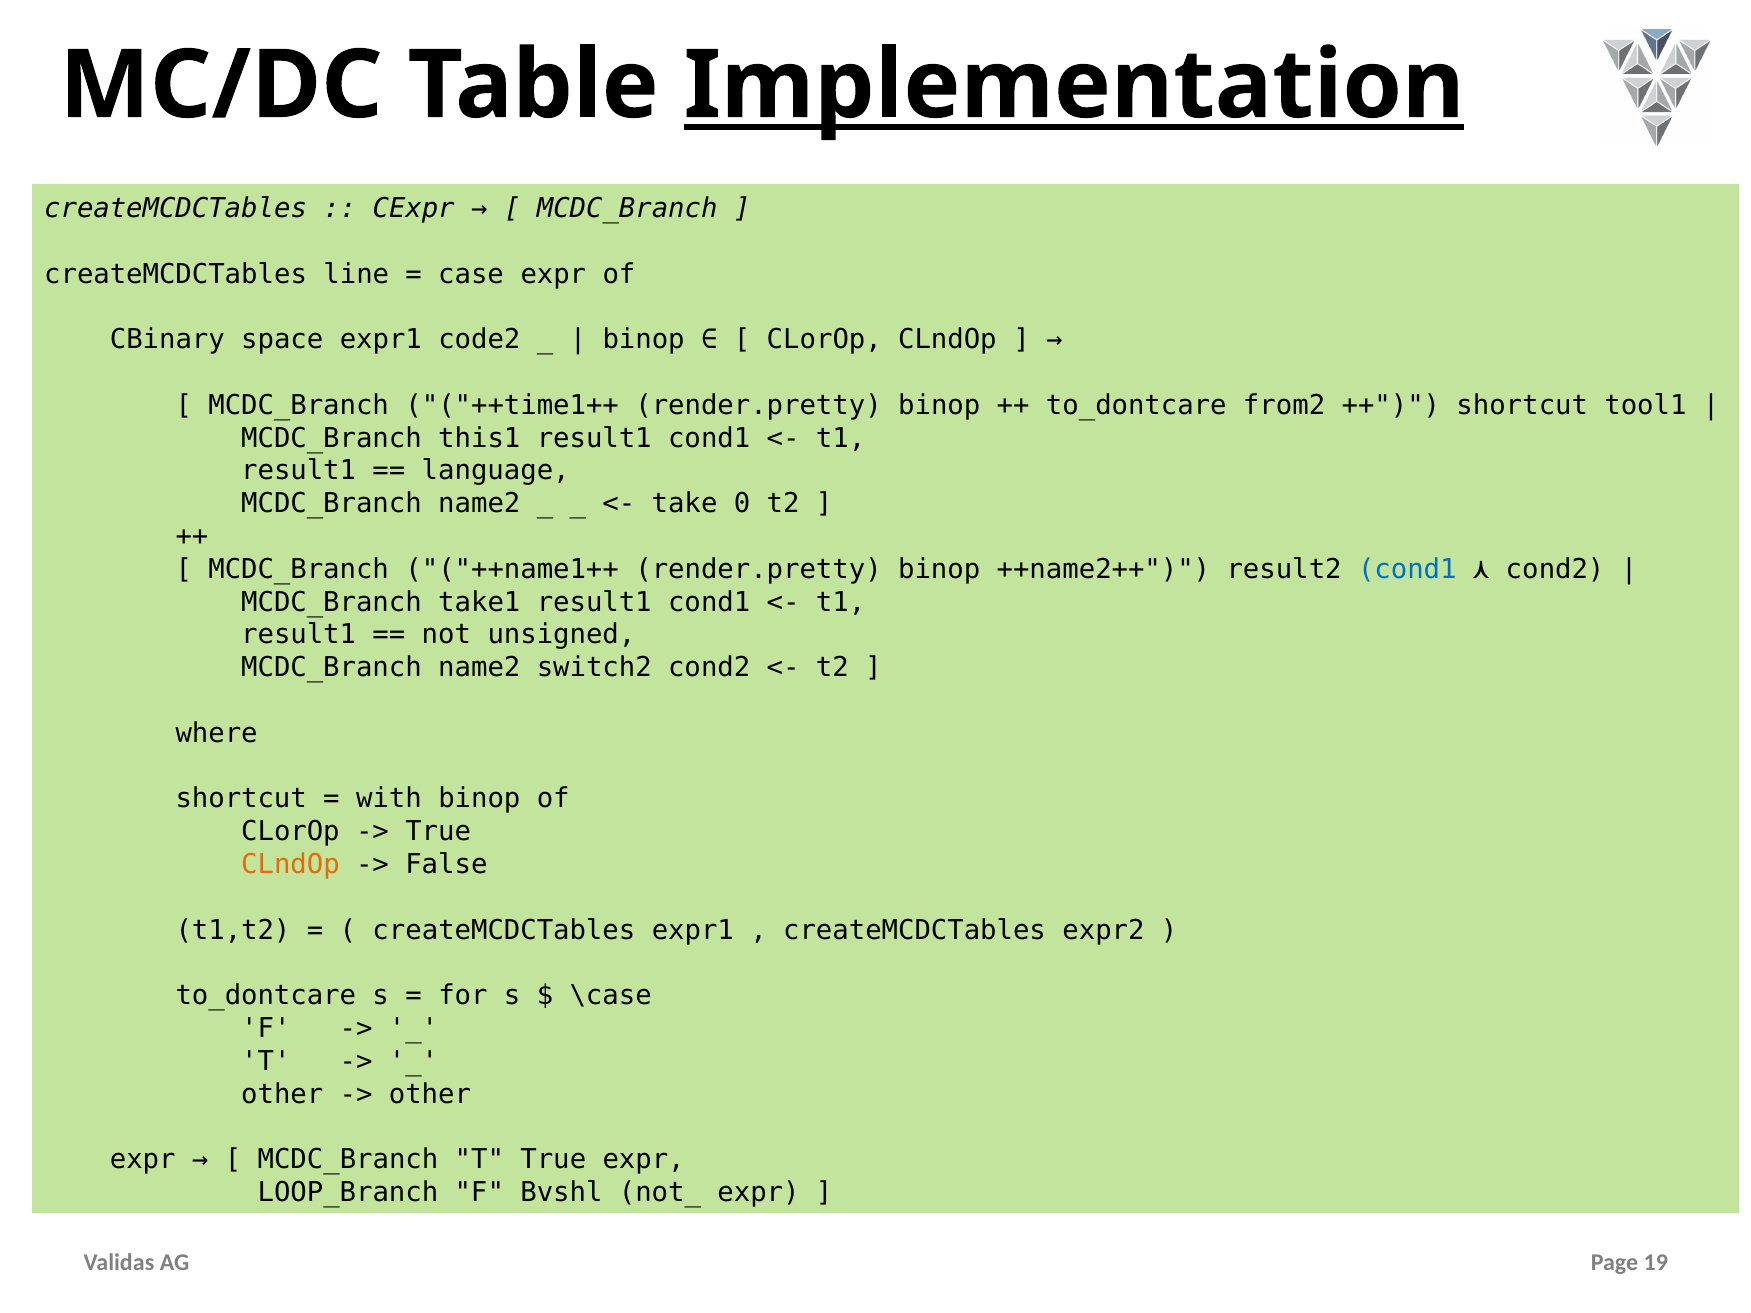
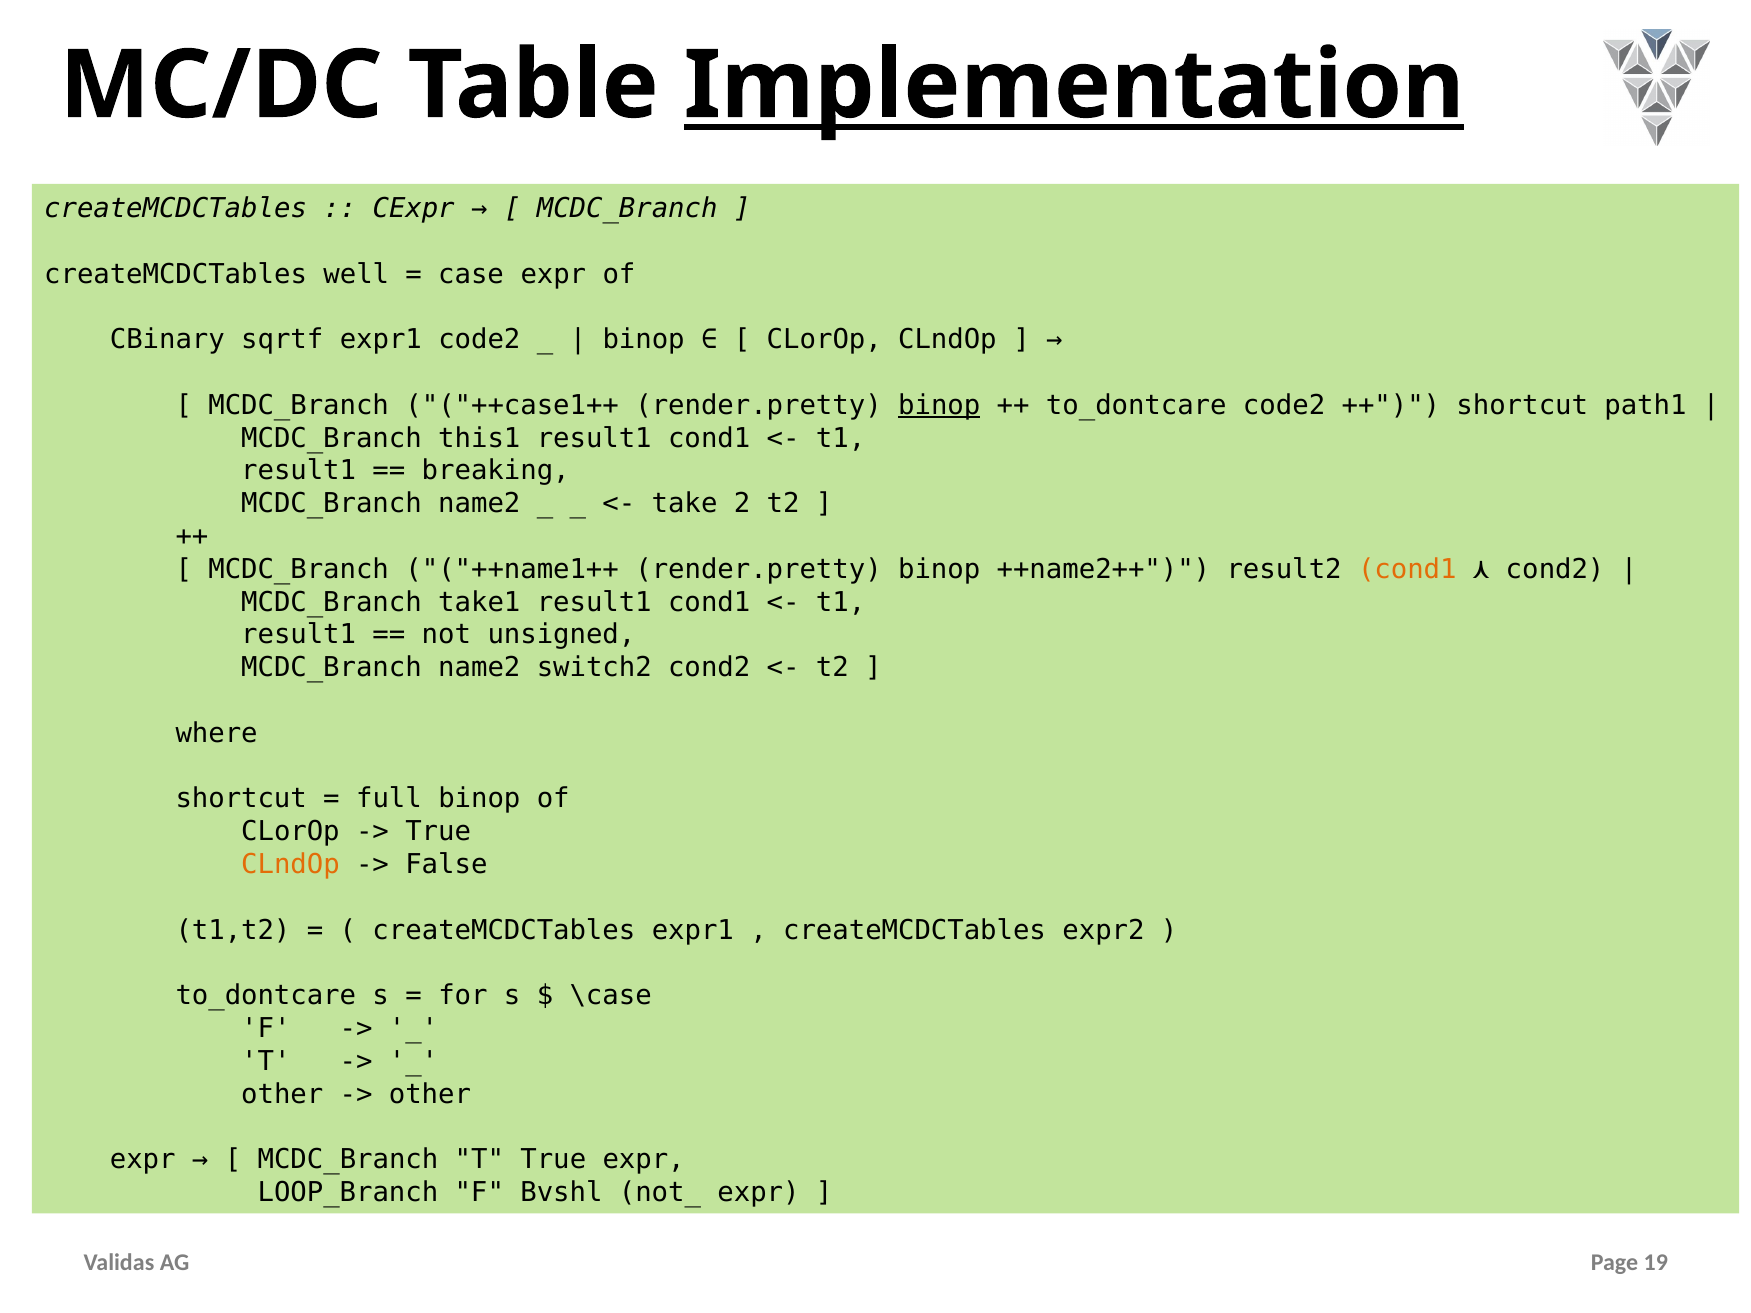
line: line -> well (356, 274)
space: space -> sqrtf (282, 340)
++time1++: ++time1++ -> ++case1++ (512, 405)
binop underline: none -> present (939, 405)
to_dontcare from2: from2 -> code2 (1284, 405)
tool1: tool1 -> path1 (1645, 405)
language: language -> breaking (496, 471)
0: 0 -> 2 (742, 504)
cond1 colour: blue -> orange (1407, 569)
with: with -> full (389, 799)
